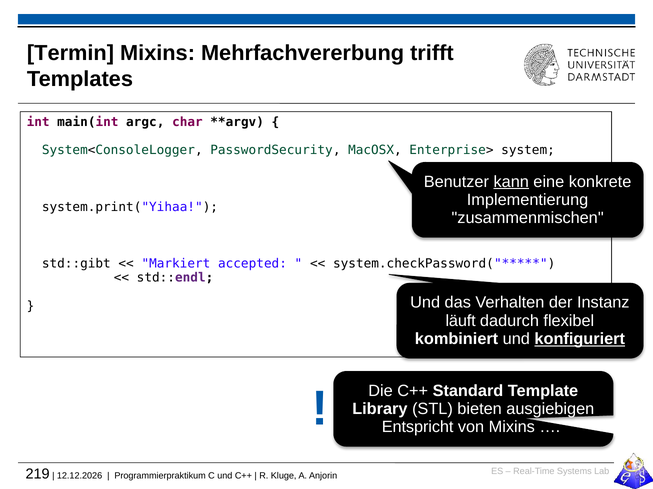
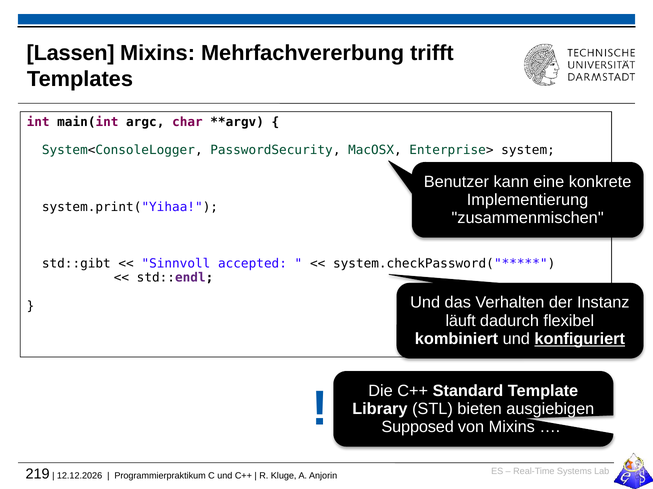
Termin: Termin -> Lassen (71, 53)
kann underline: present -> none (511, 182)
Markiert: Markiert -> Sinnvoll (176, 264)
Entspricht: Entspricht -> Supposed (418, 428)
